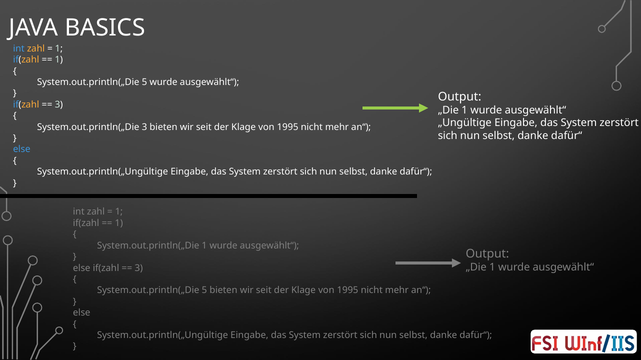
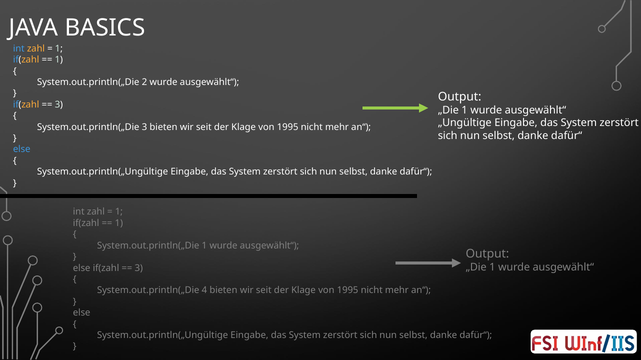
5: 5 -> 2 (144, 82)
5: 5 -> 4 (204, 291)
